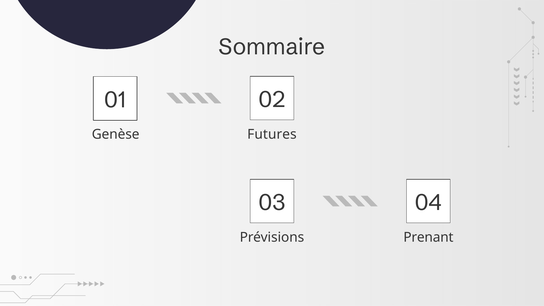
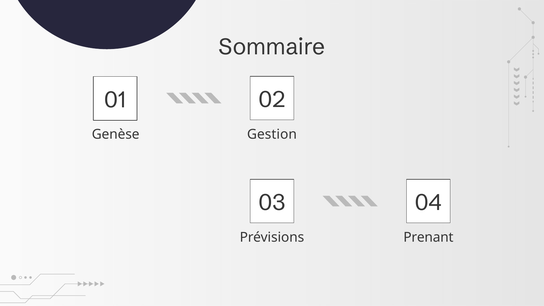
Futures: Futures -> Gestion (272, 134)
